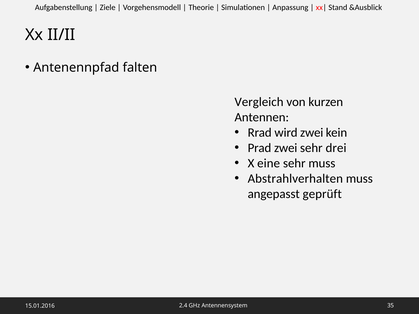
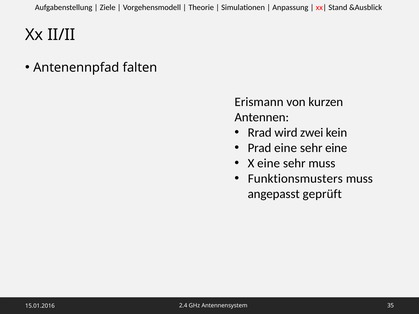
Vergleich: Vergleich -> Erismann (259, 102)
Prad zwei: zwei -> eine (286, 148)
sehr drei: drei -> eine (336, 148)
Abstrahlverhalten: Abstrahlverhalten -> Funktionsmusters (295, 179)
